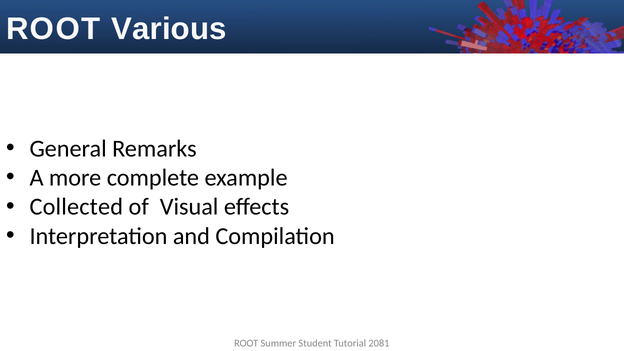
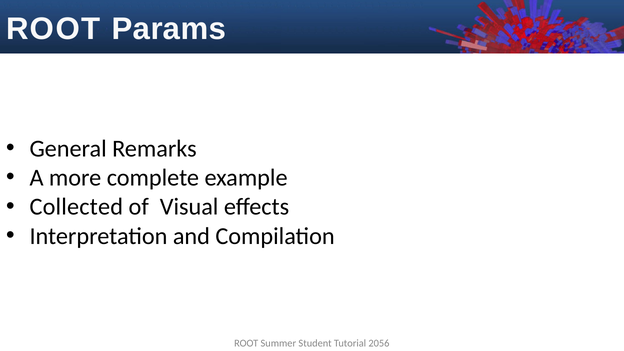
Various: Various -> Params (169, 29)
2081: 2081 -> 2056 (379, 343)
